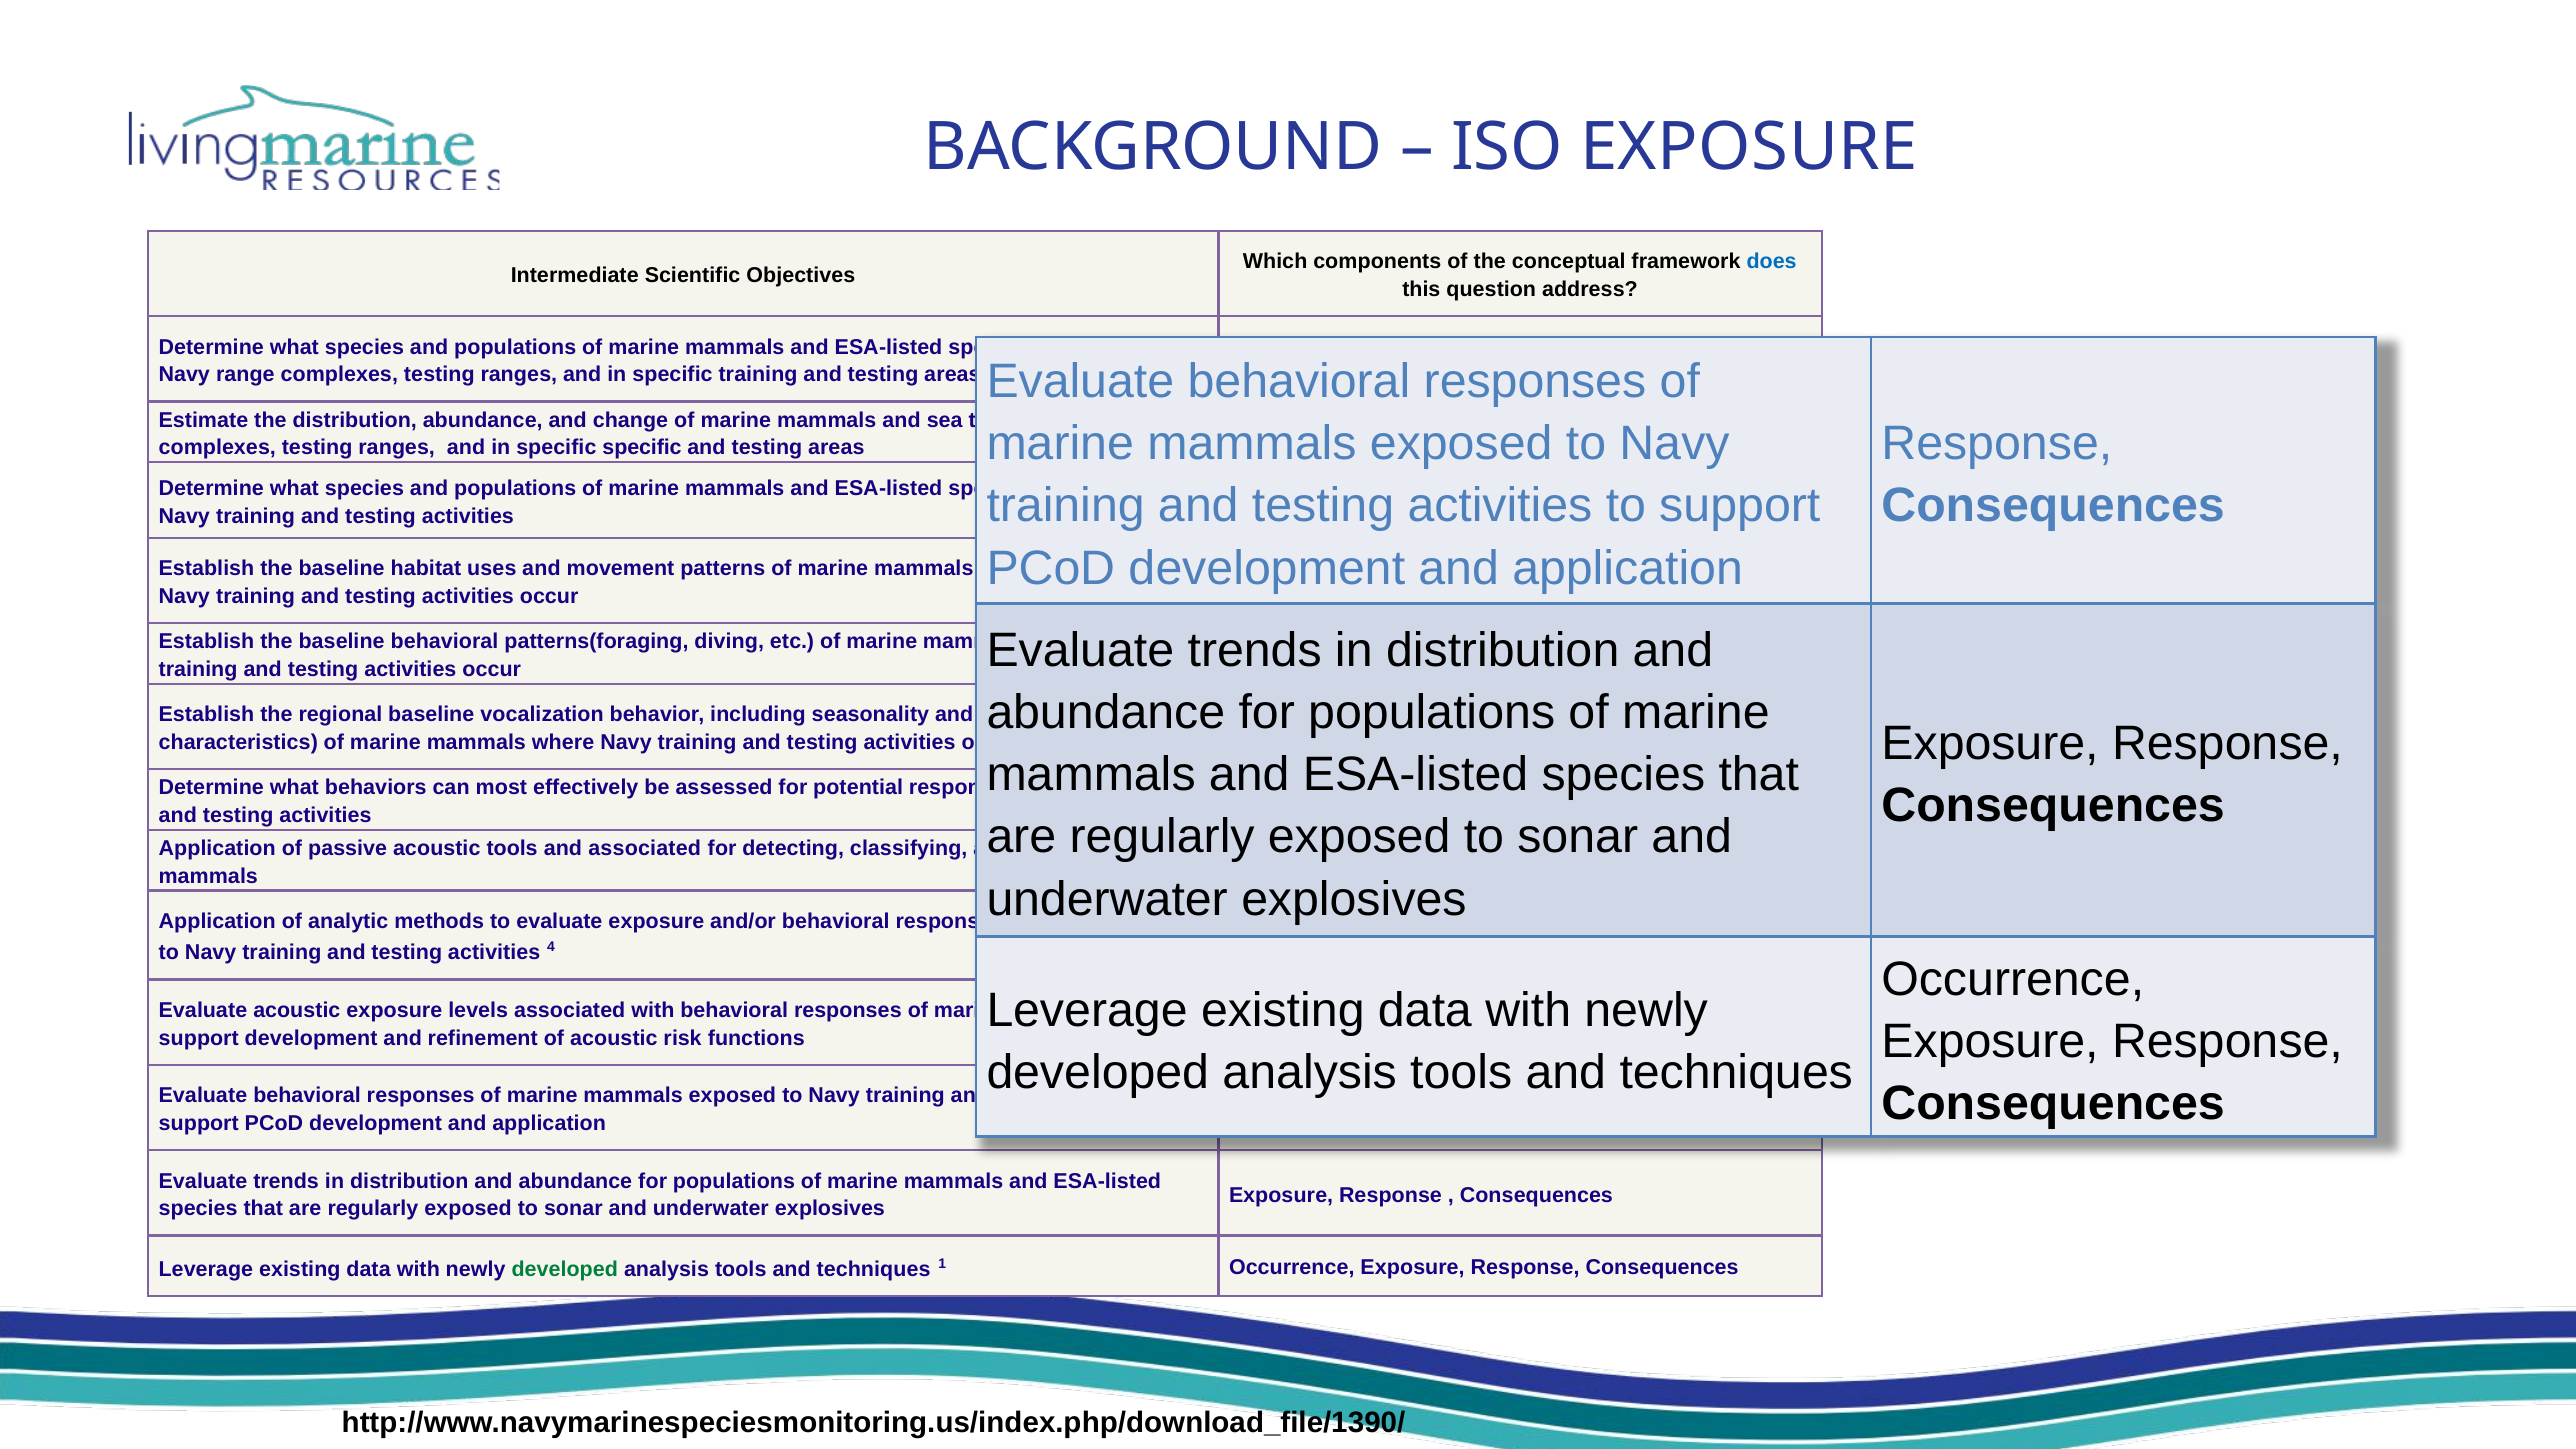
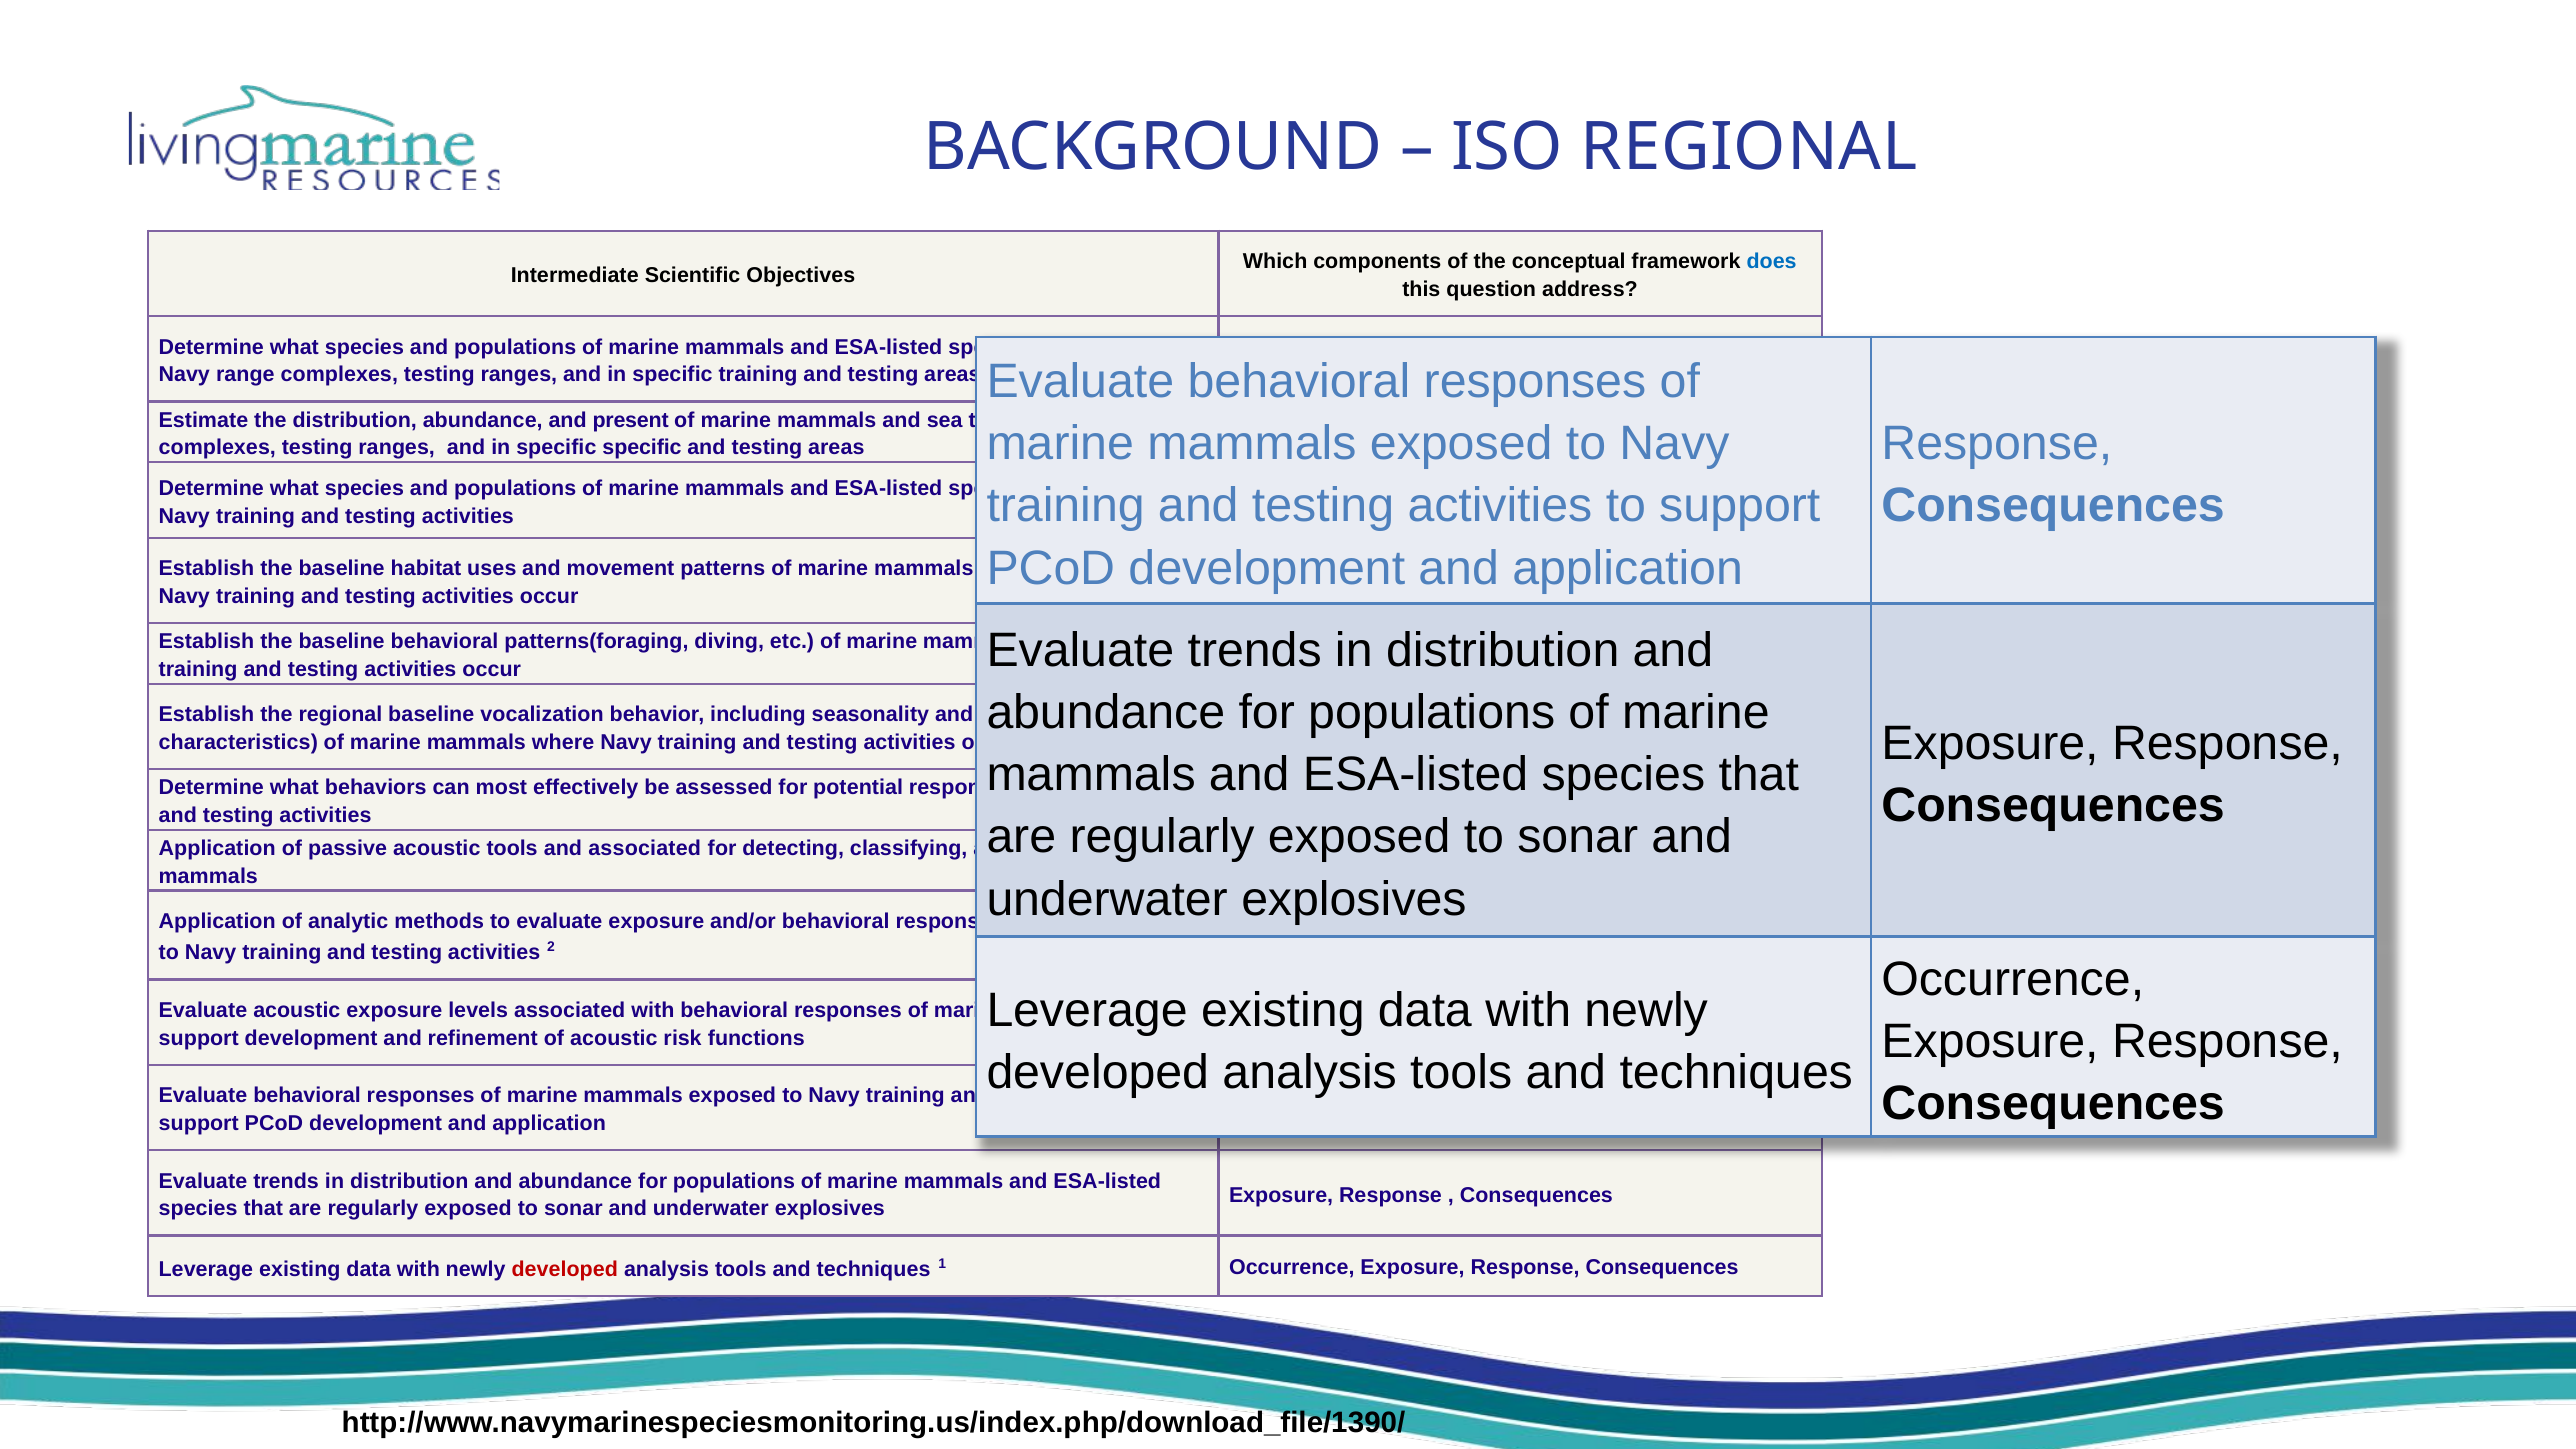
ISO EXPOSURE: EXPOSURE -> REGIONAL (1749, 147)
and change: change -> present (631, 420)
4: 4 -> 2 (551, 947)
developed colour: green -> red (565, 1269)
